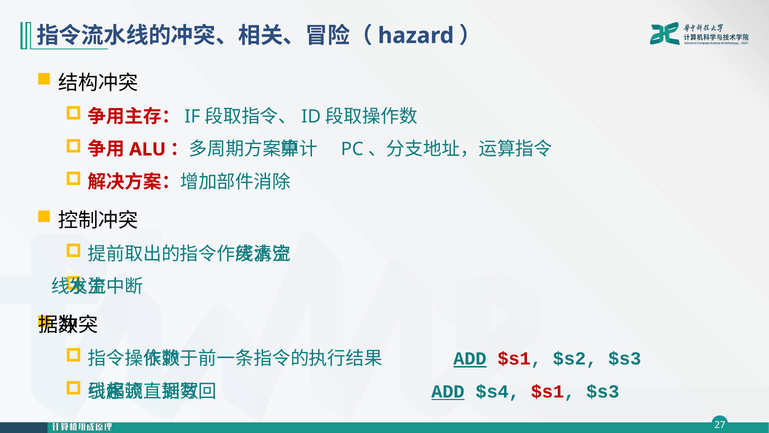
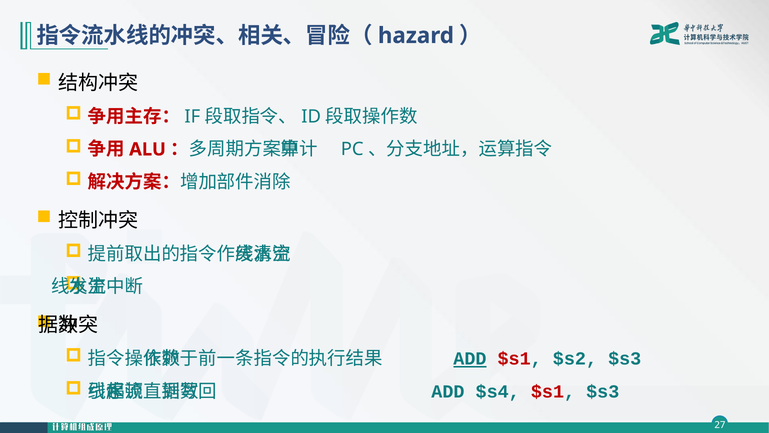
ADD underline: present -> none (448, 391)
